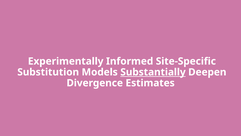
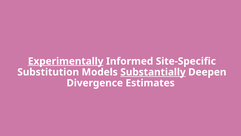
Experimentally underline: none -> present (66, 61)
